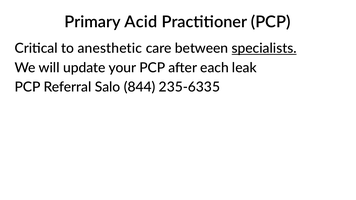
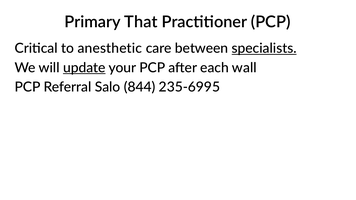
Acid: Acid -> That (141, 22)
update underline: none -> present (84, 68)
leak: leak -> wall (244, 68)
235-6335: 235-6335 -> 235-6995 (189, 87)
